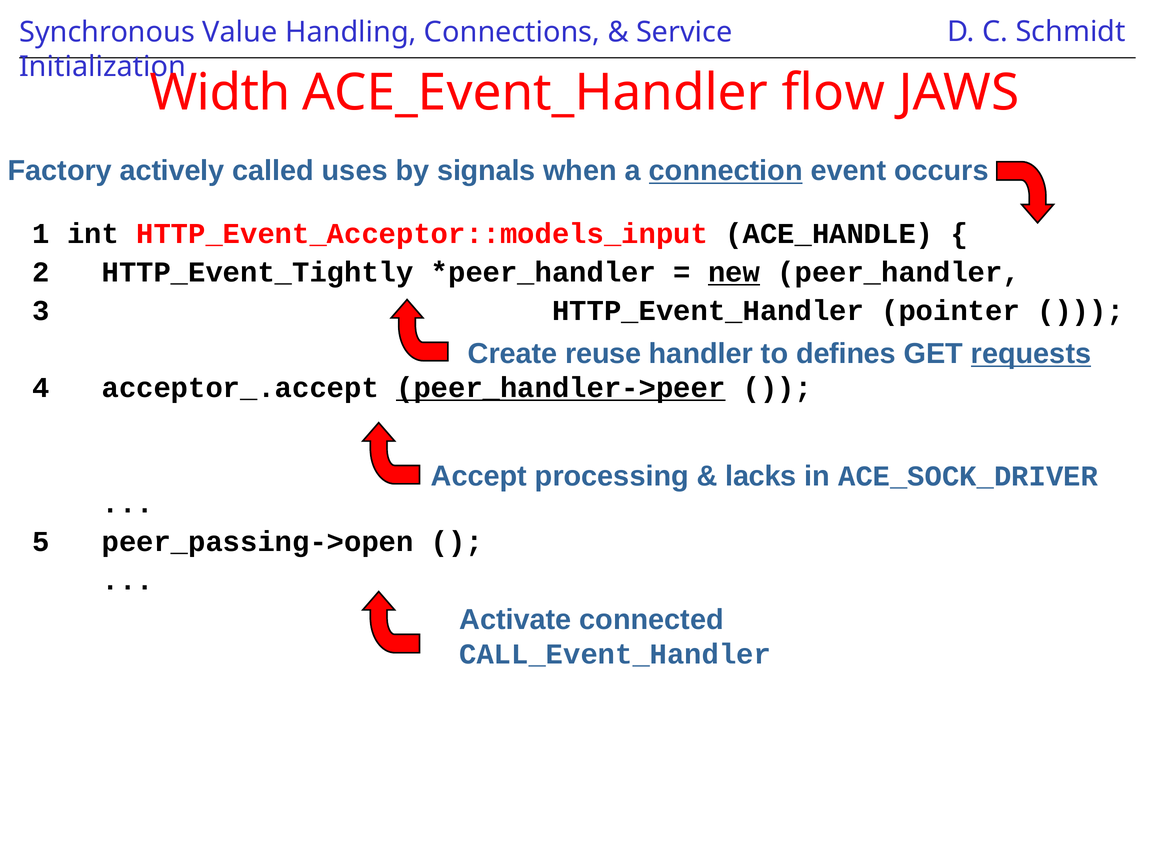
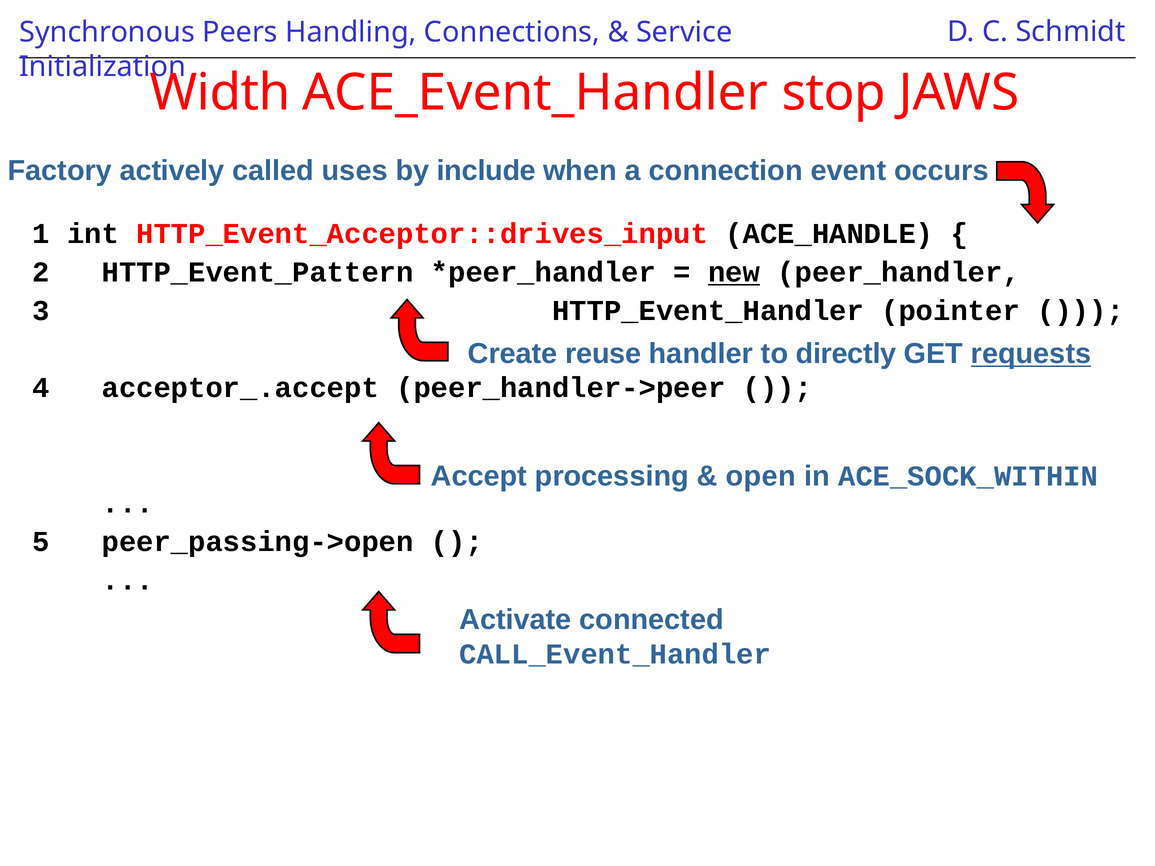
Value: Value -> Peers (240, 32)
flow: flow -> stop (834, 93)
signals: signals -> include (486, 171)
connection underline: present -> none (726, 171)
HTTP_Event_Acceptor::models_input: HTTP_Event_Acceptor::models_input -> HTTP_Event_Acceptor::drives_input (422, 234)
HTTP_Event_Tightly: HTTP_Event_Tightly -> HTTP_Event_Pattern (258, 272)
defines: defines -> directly (846, 354)
peer_handler->peer underline: present -> none (561, 388)
lacks: lacks -> open (761, 476)
ACE_SOCK_DRIVER: ACE_SOCK_DRIVER -> ACE_SOCK_WITHIN (968, 476)
